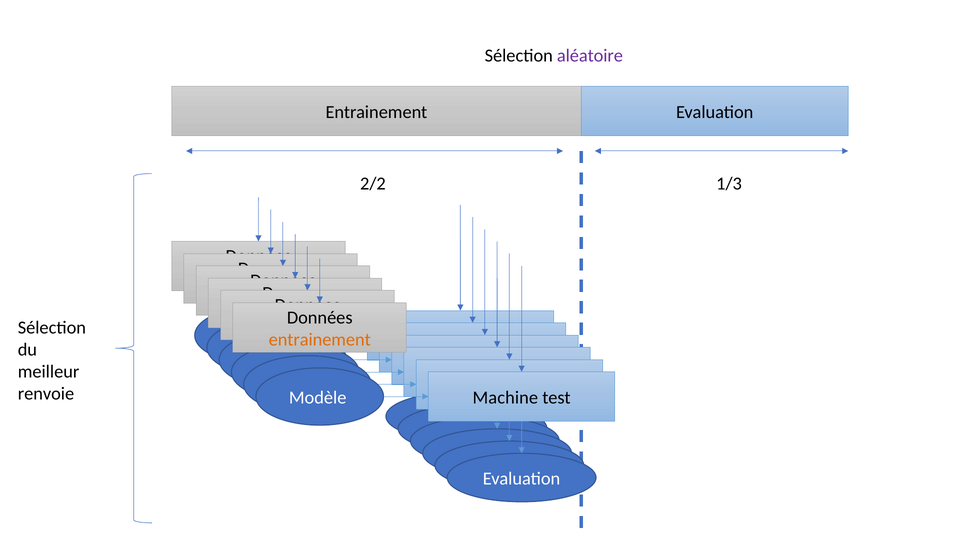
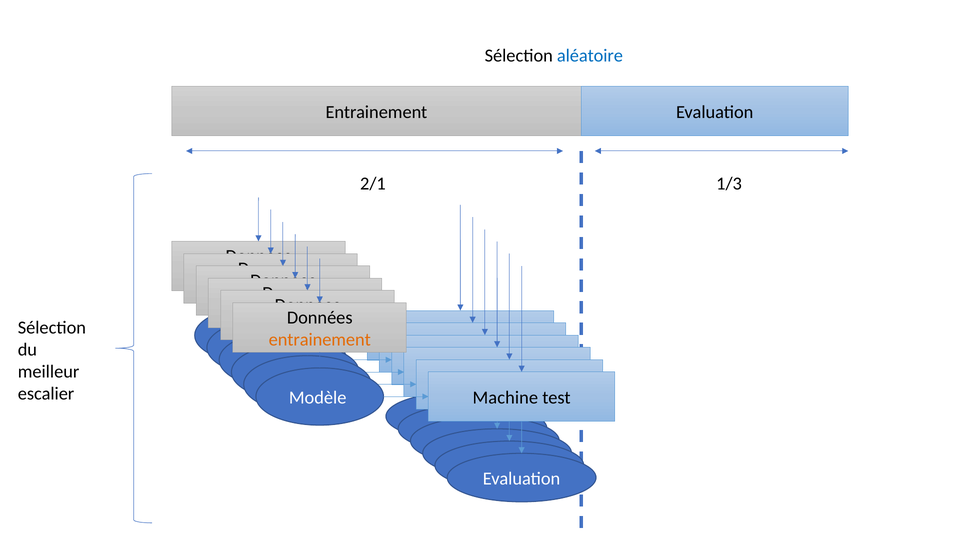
aléatoire colour: purple -> blue (590, 56)
2/2: 2/2 -> 2/1 (373, 184)
renvoie: renvoie -> escalier (46, 394)
